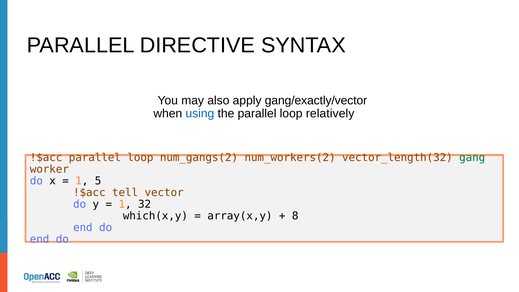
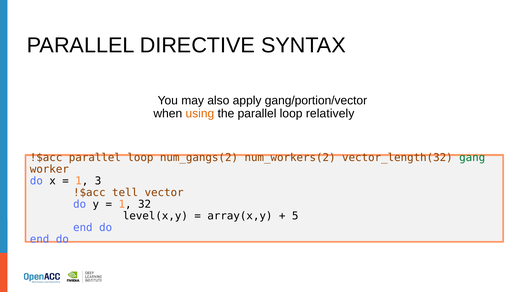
gang/exactly/vector: gang/exactly/vector -> gang/portion/vector (316, 100)
using colour: blue -> orange (200, 113)
5: 5 -> 3 (98, 181)
which(x,y: which(x,y -> level(x,y (155, 216)
8: 8 -> 5 (295, 216)
